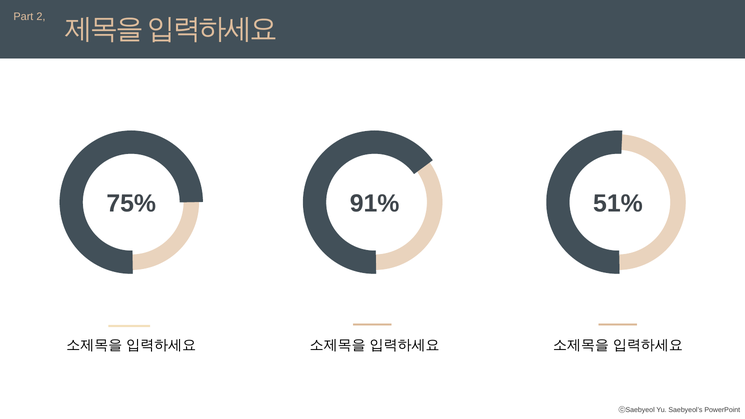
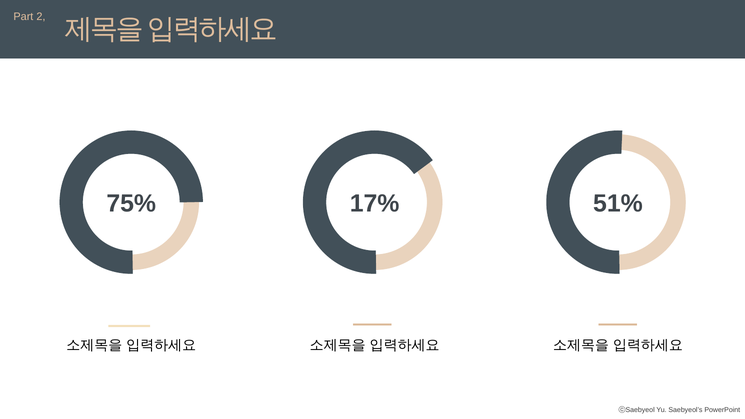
91%: 91% -> 17% (375, 204)
